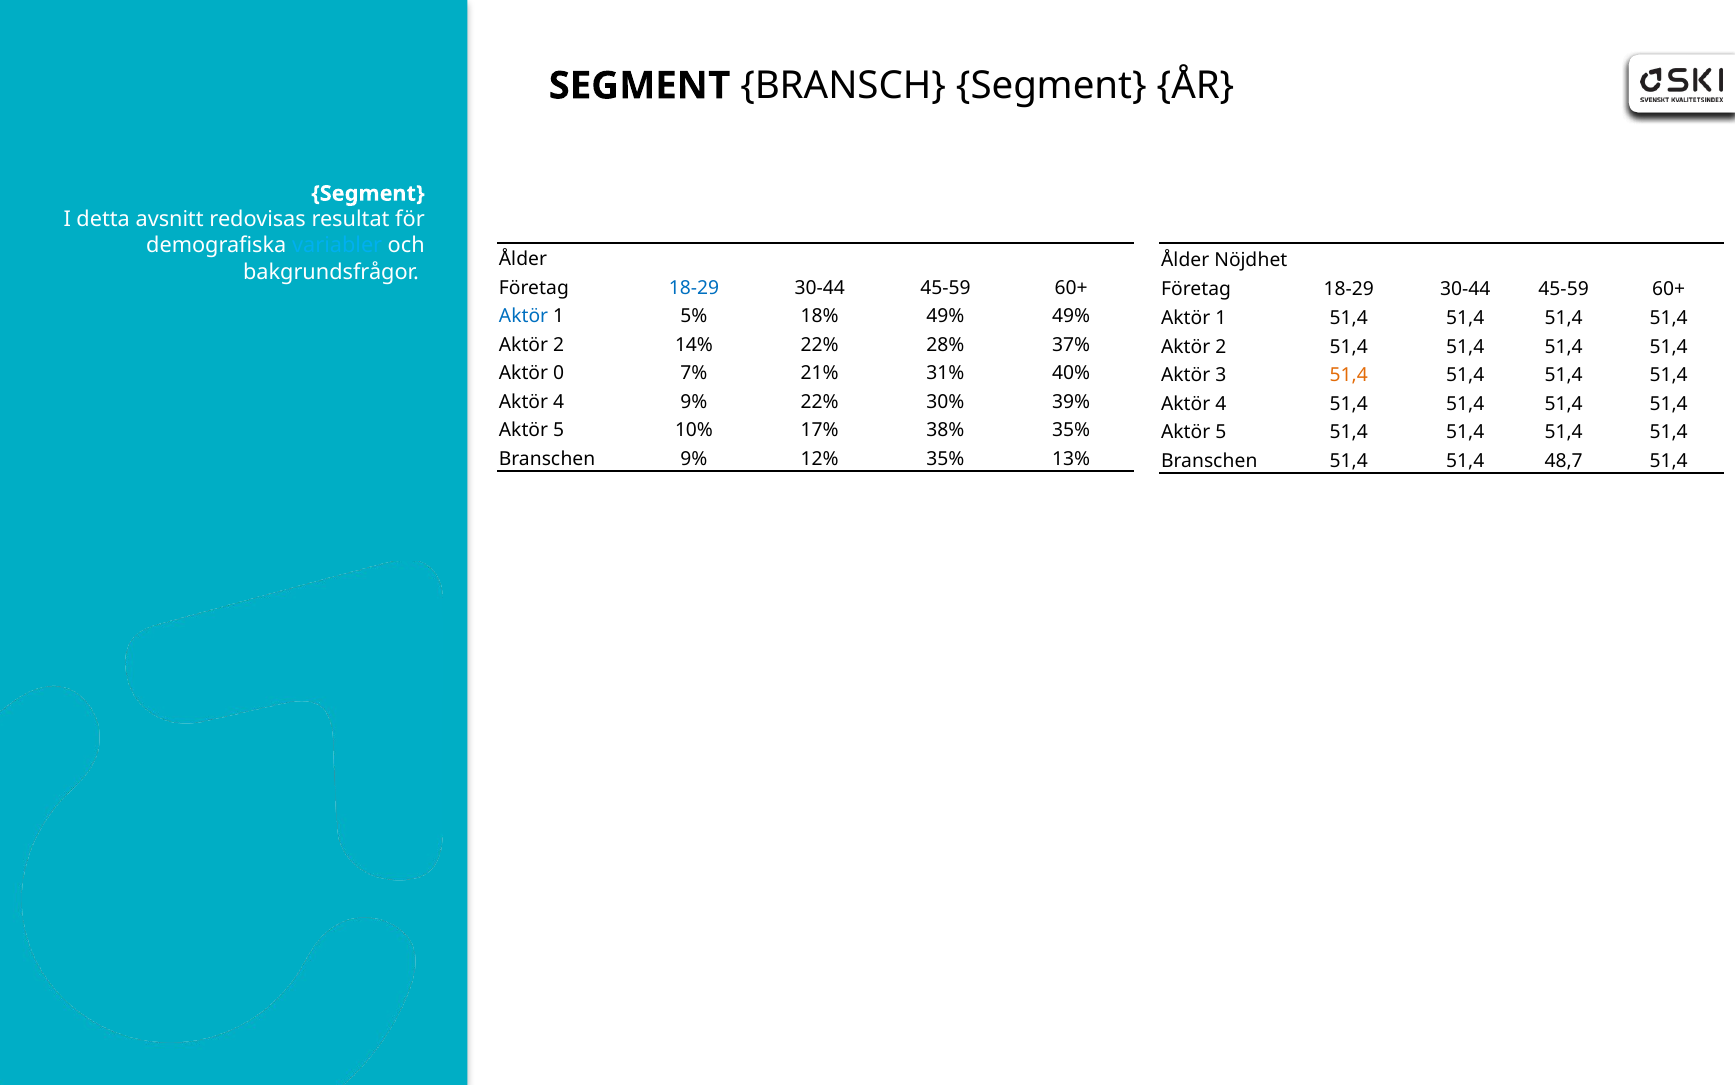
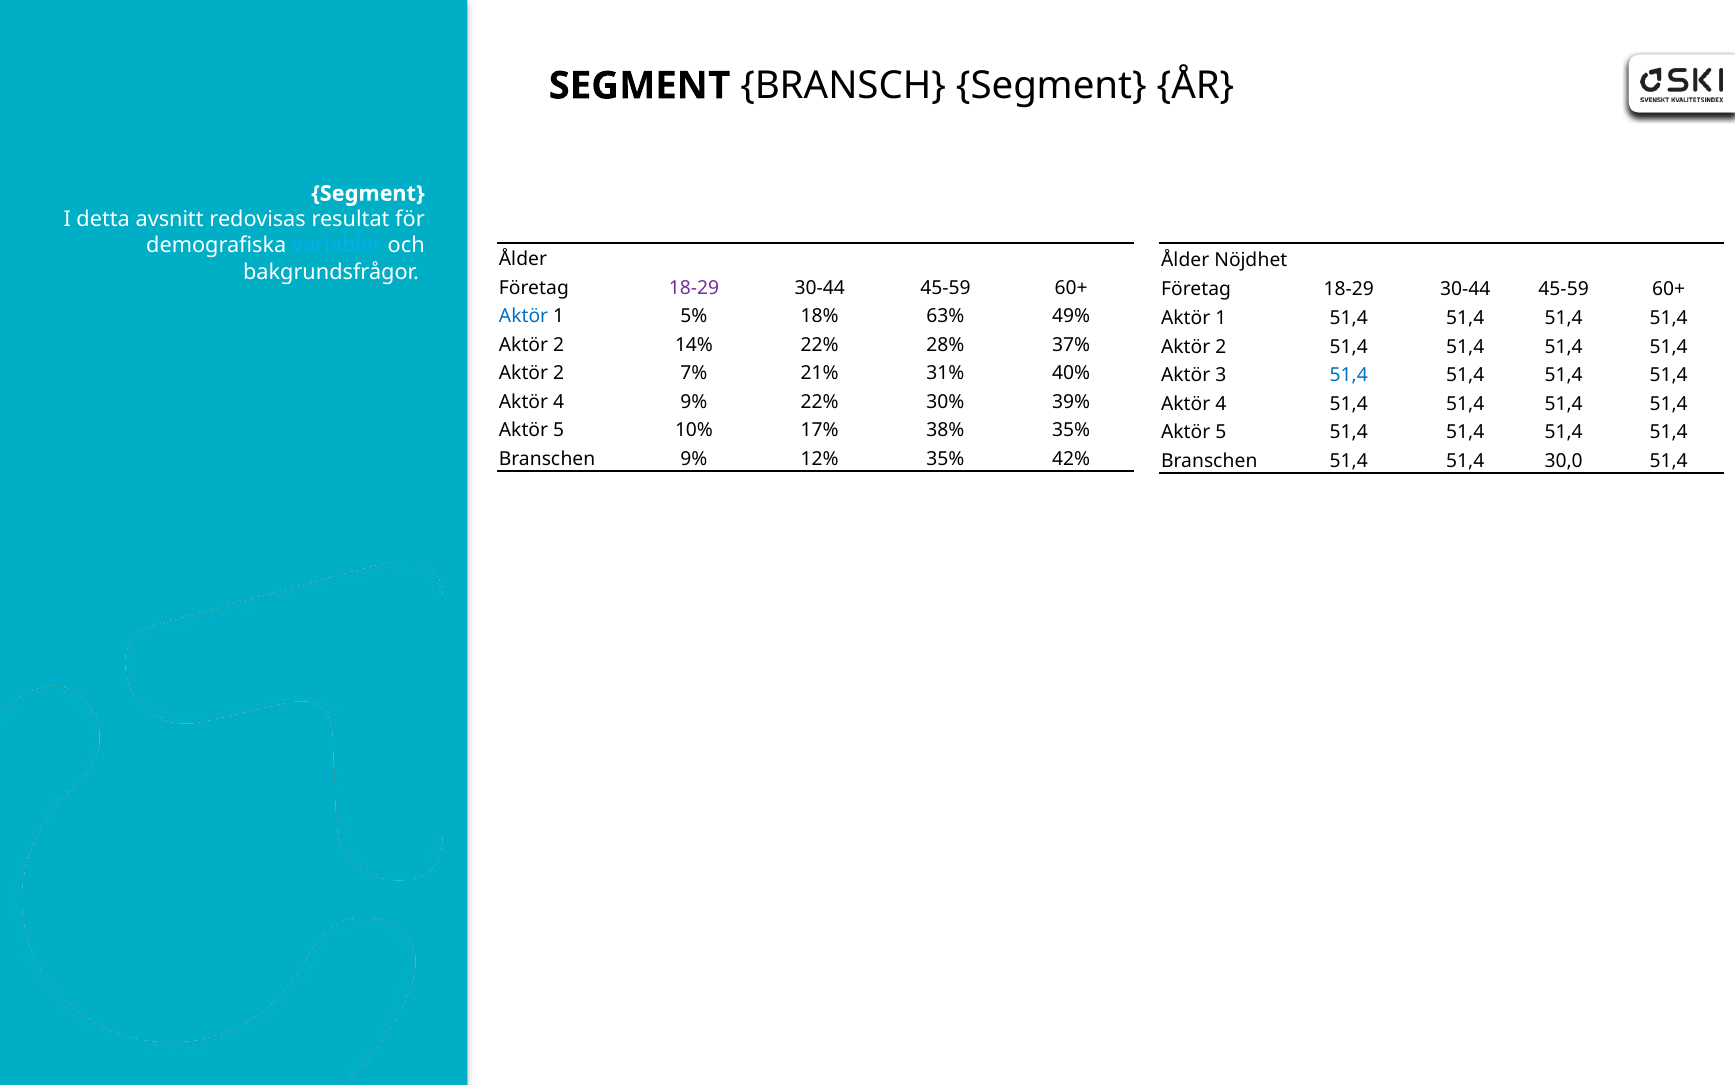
18-29 colour: blue -> purple (694, 288)
18% 49%: 49% -> 63% (945, 316)
0: 0 -> 2 (559, 373)
51,4 colour: orange -> blue (1349, 375)
13%: 13% -> 42% (1071, 459)
48,7: 48,7 -> 30,0 (1564, 461)
